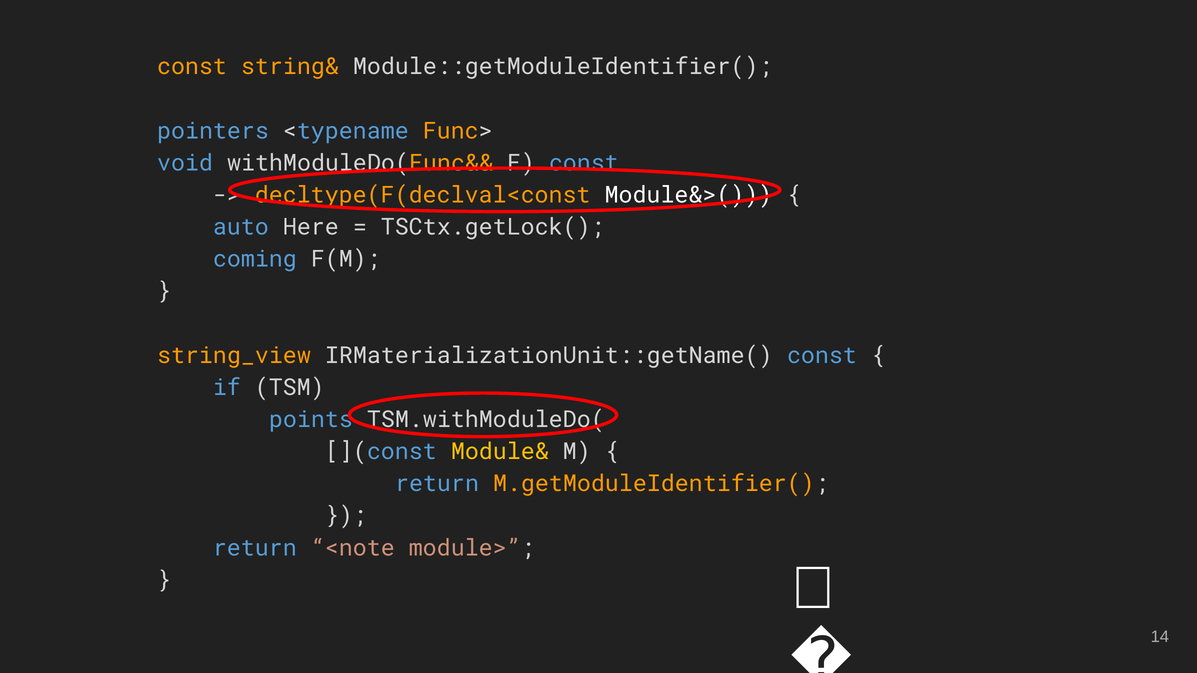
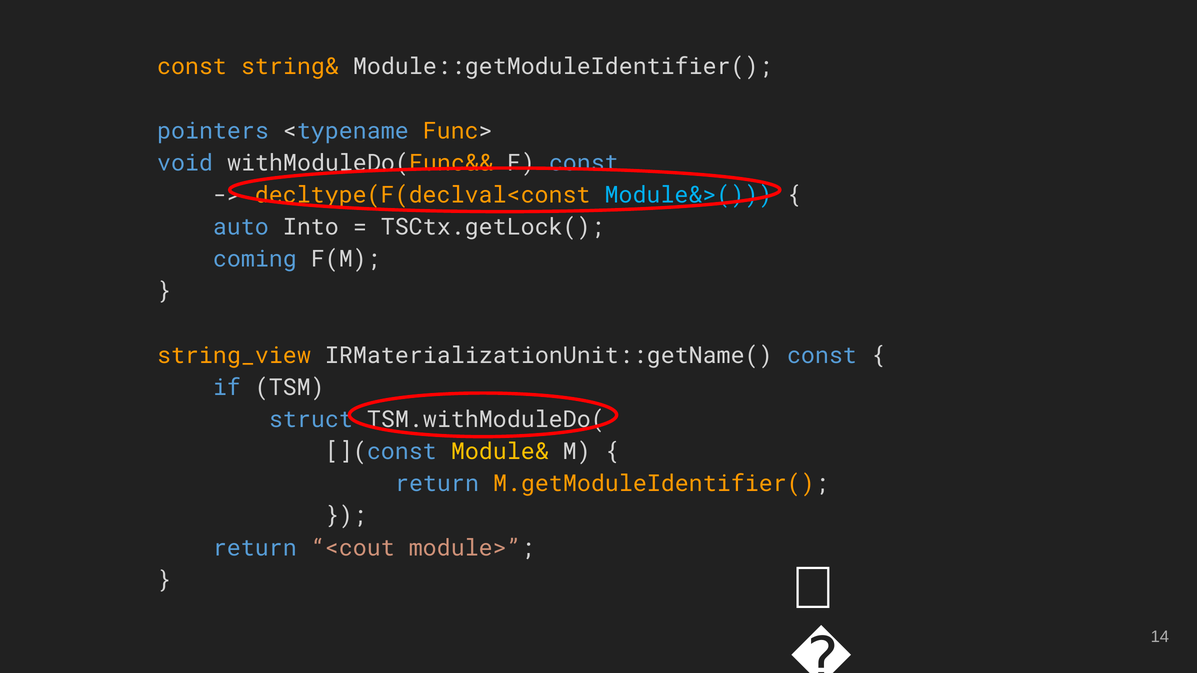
Module&>( colour: white -> light blue (688, 195)
Here: Here -> Into (311, 227)
points: points -> struct (311, 420)
<note: <note -> <cout (353, 548)
